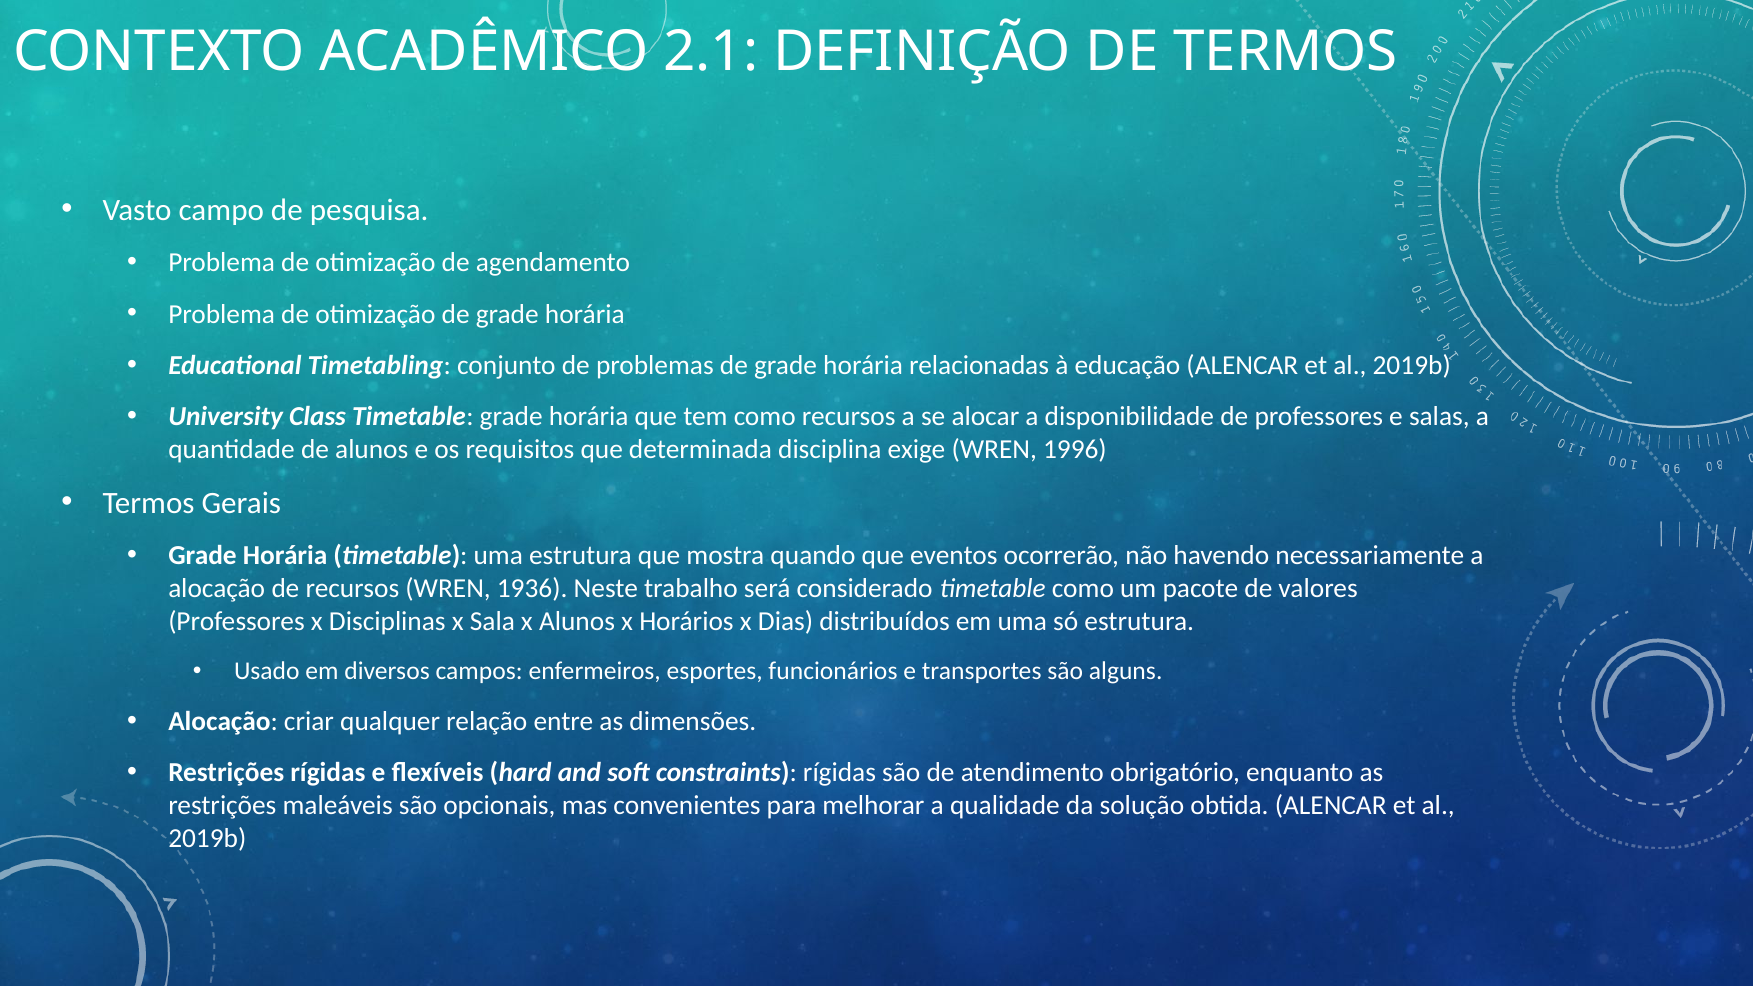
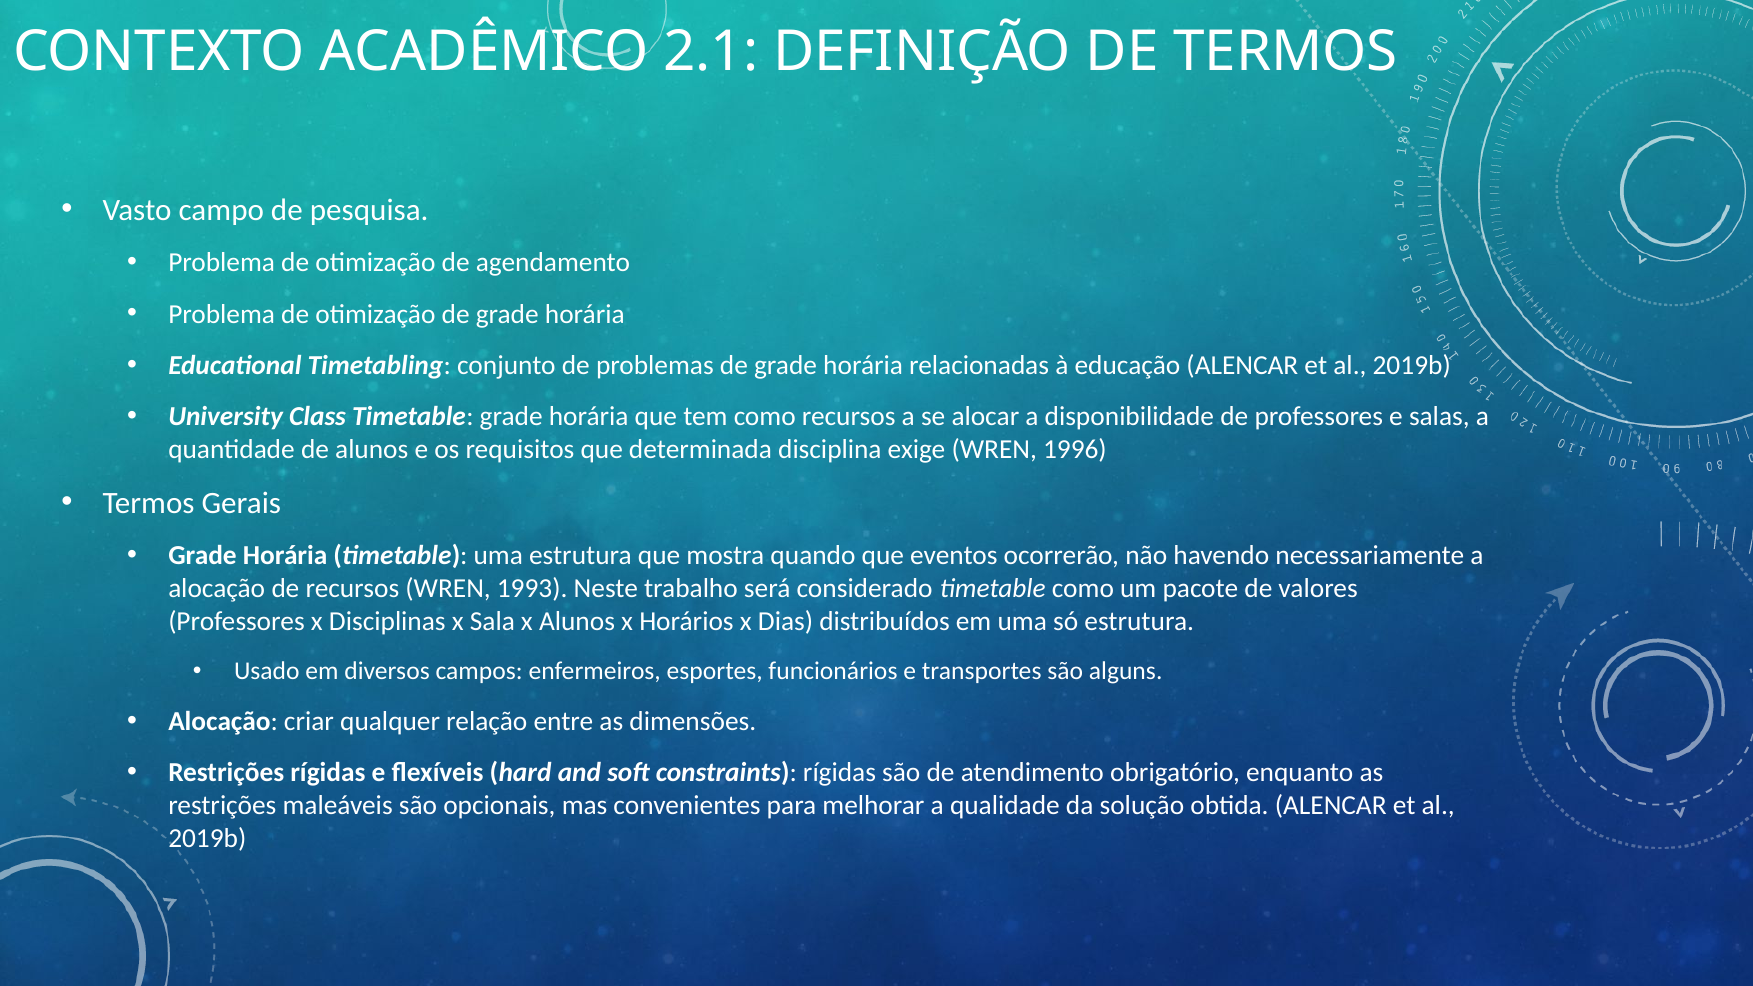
1936: 1936 -> 1993 (532, 589)
